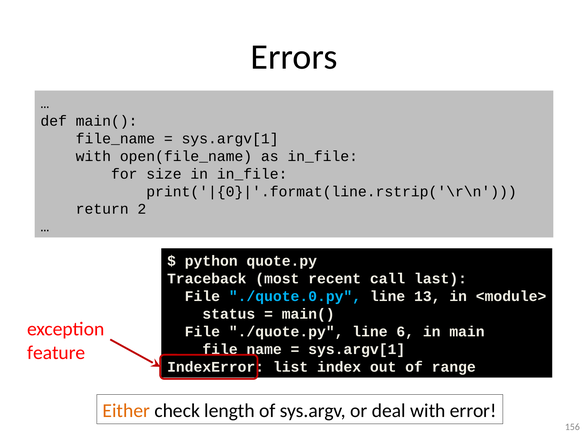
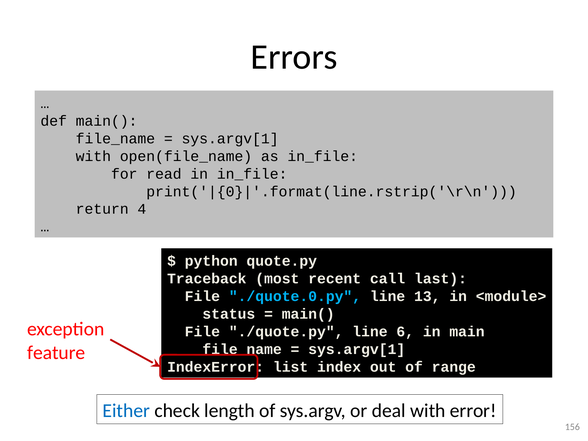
size: size -> read (164, 174)
2: 2 -> 4 (142, 209)
Either colour: orange -> blue (126, 411)
